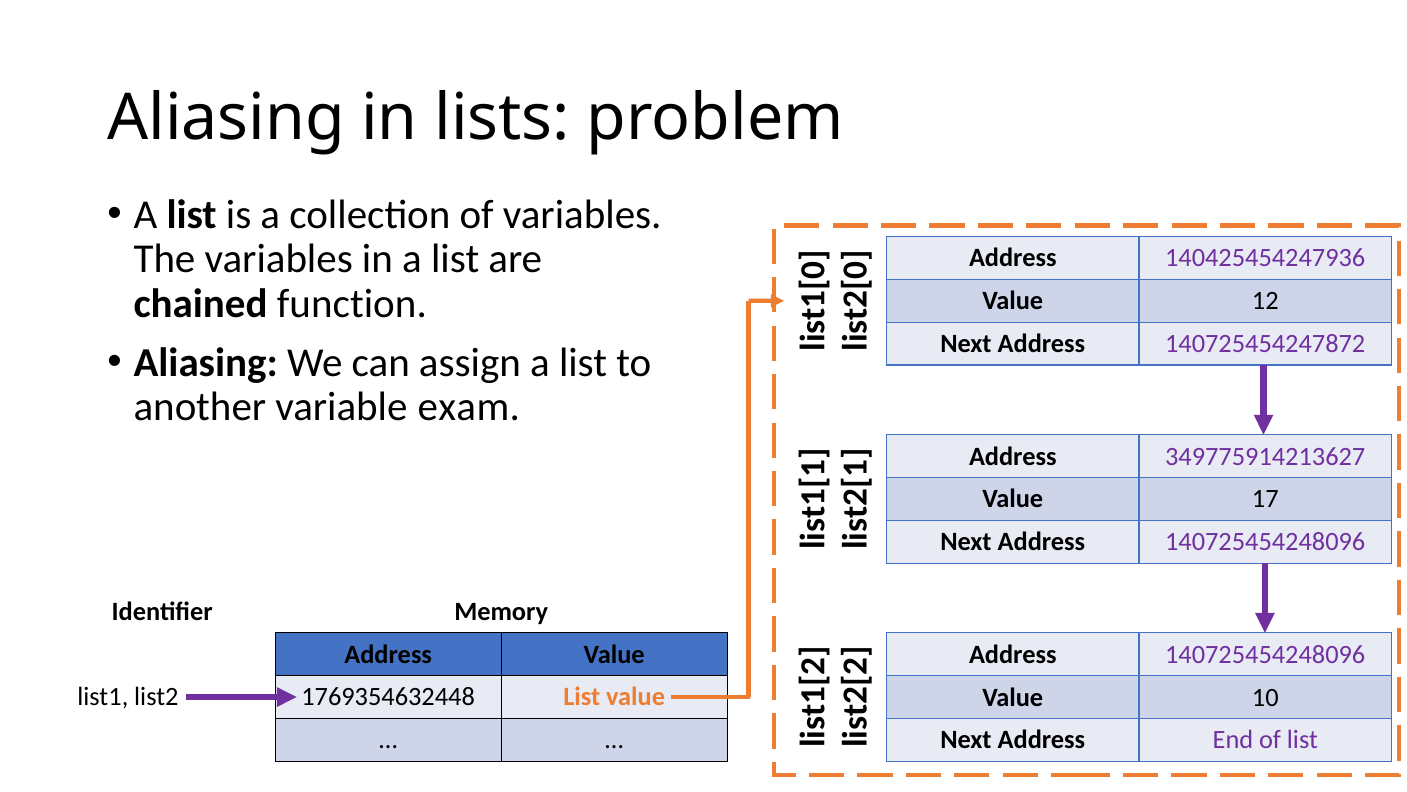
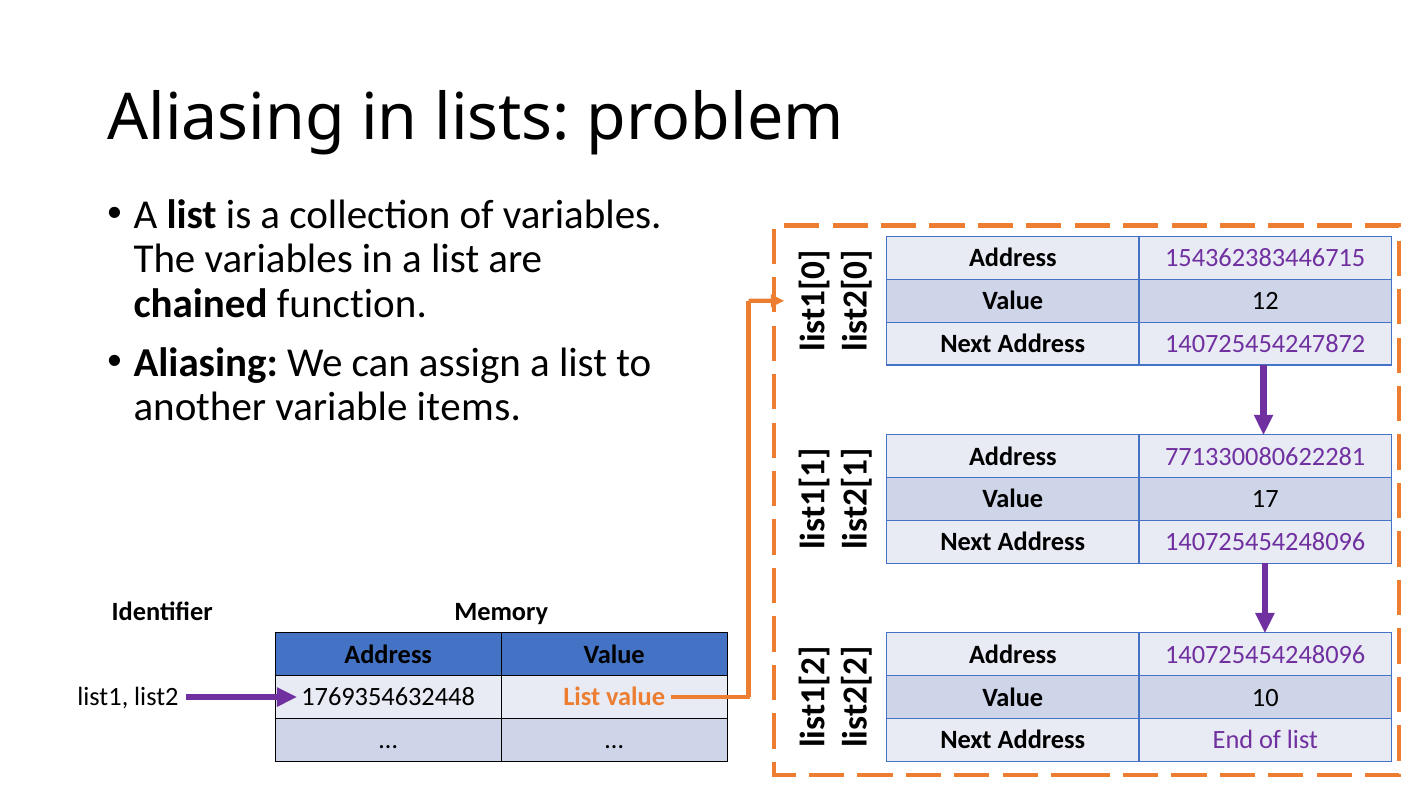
140425454247936: 140425454247936 -> 154362383446715 (1265, 258)
exam: exam -> items (469, 407)
349775914213627: 349775914213627 -> 771330080622281 (1265, 456)
